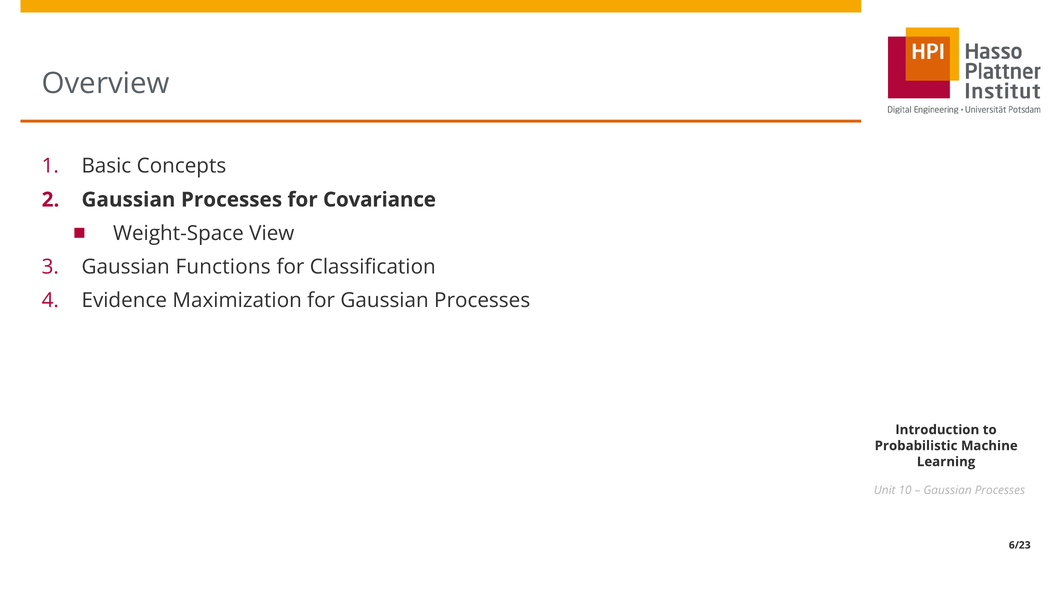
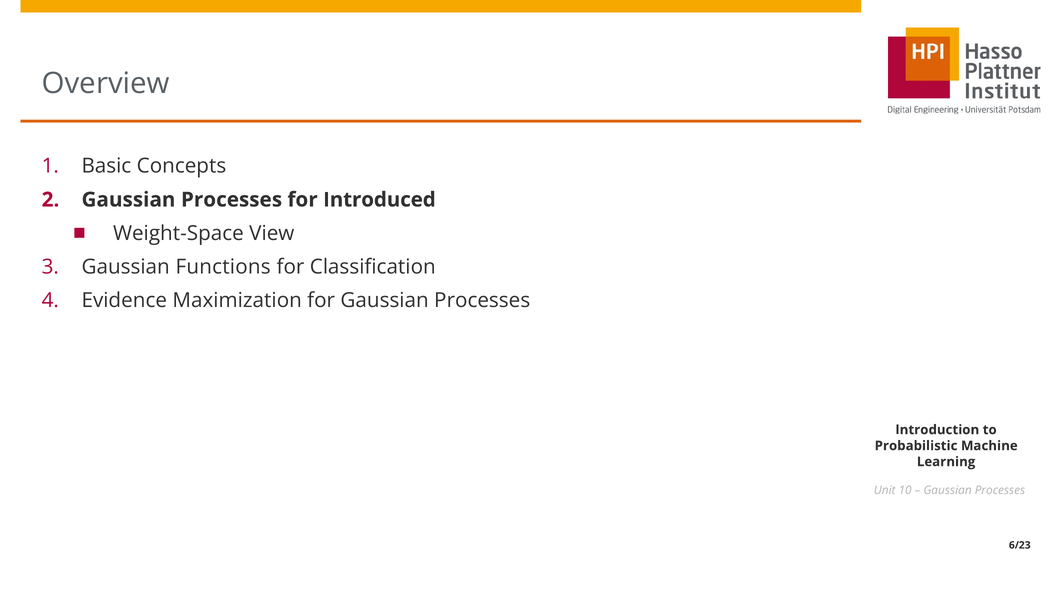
Covariance: Covariance -> Introduced (379, 200)
